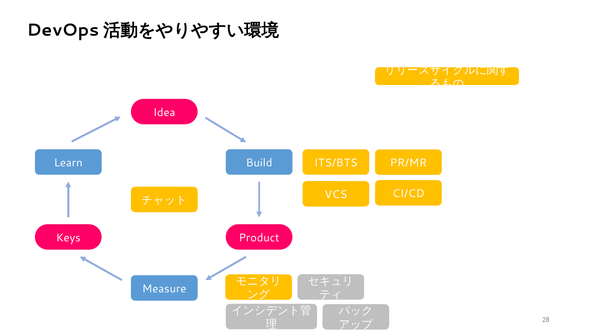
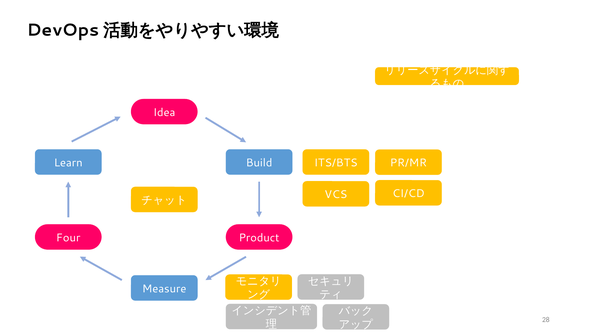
Keys: Keys -> Four (68, 237)
